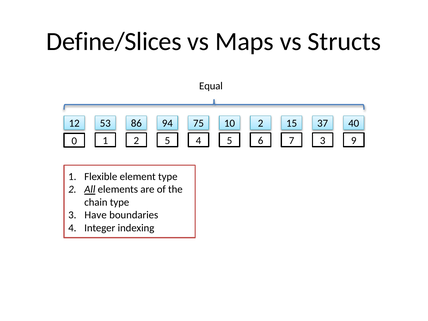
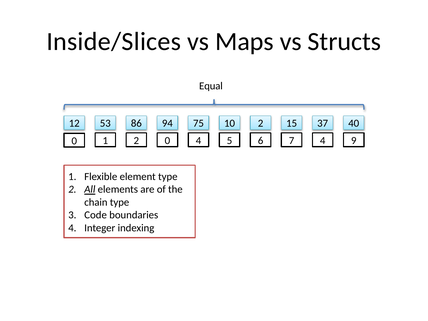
Define/Slices: Define/Slices -> Inside/Slices (114, 41)
2 5: 5 -> 0 (167, 141)
7 3: 3 -> 4 (323, 141)
Have: Have -> Code (96, 215)
